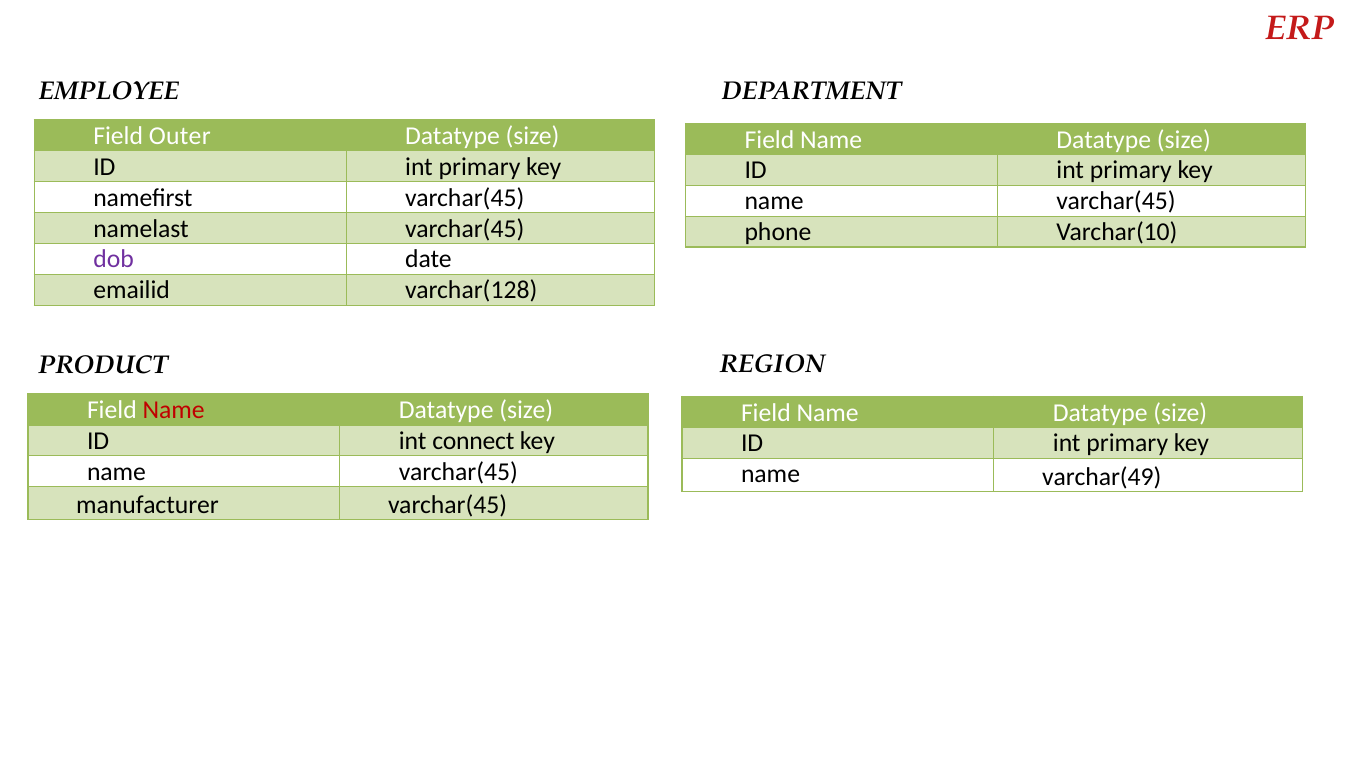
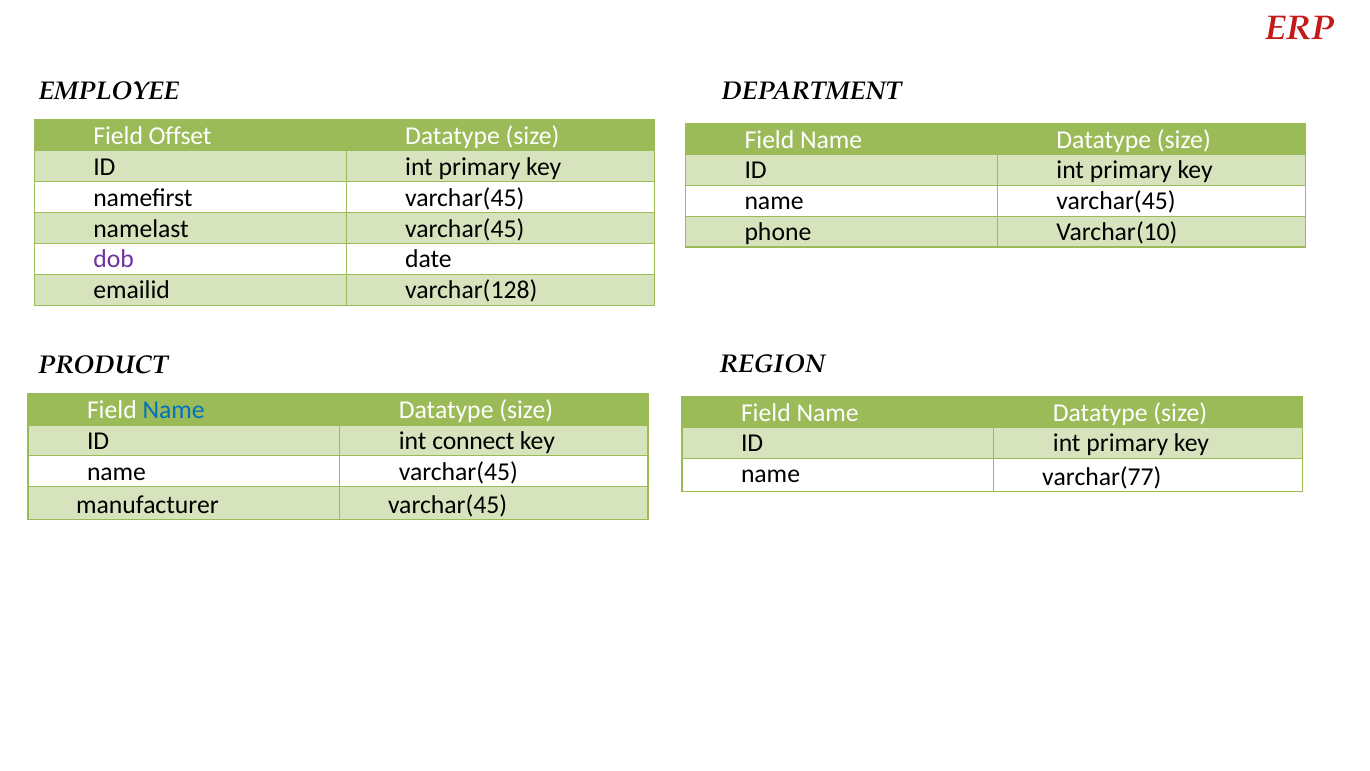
Outer: Outer -> Offset (180, 136)
Name colour: red -> blue (174, 410)
varchar(49: varchar(49 -> varchar(77 (1102, 476)
